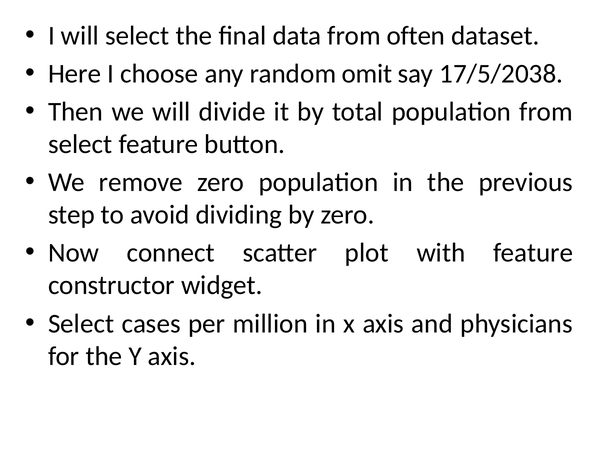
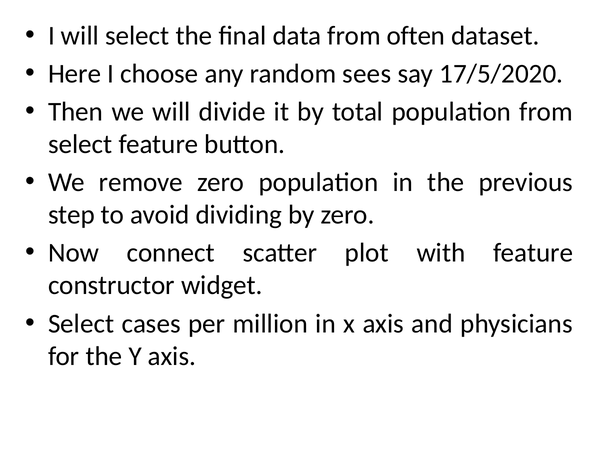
omit: omit -> sees (367, 74)
17/5/2038: 17/5/2038 -> 17/5/2020 (501, 74)
